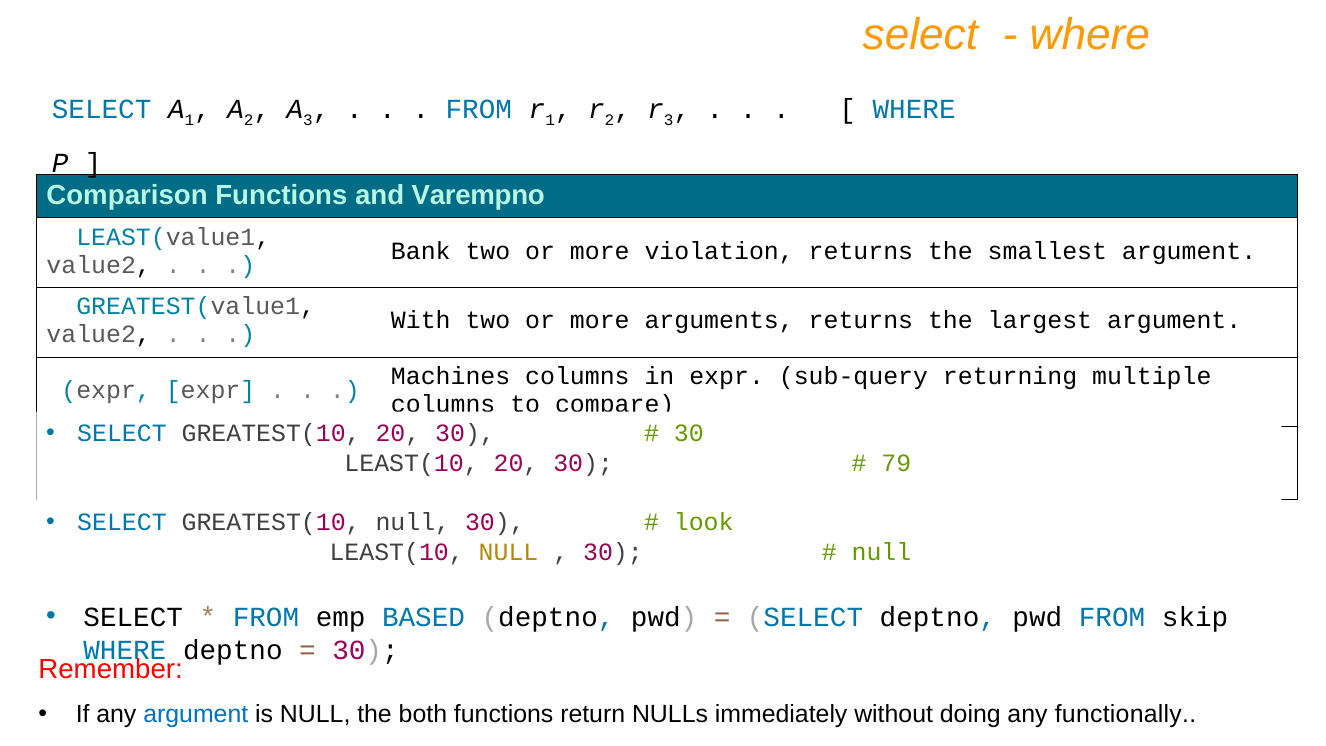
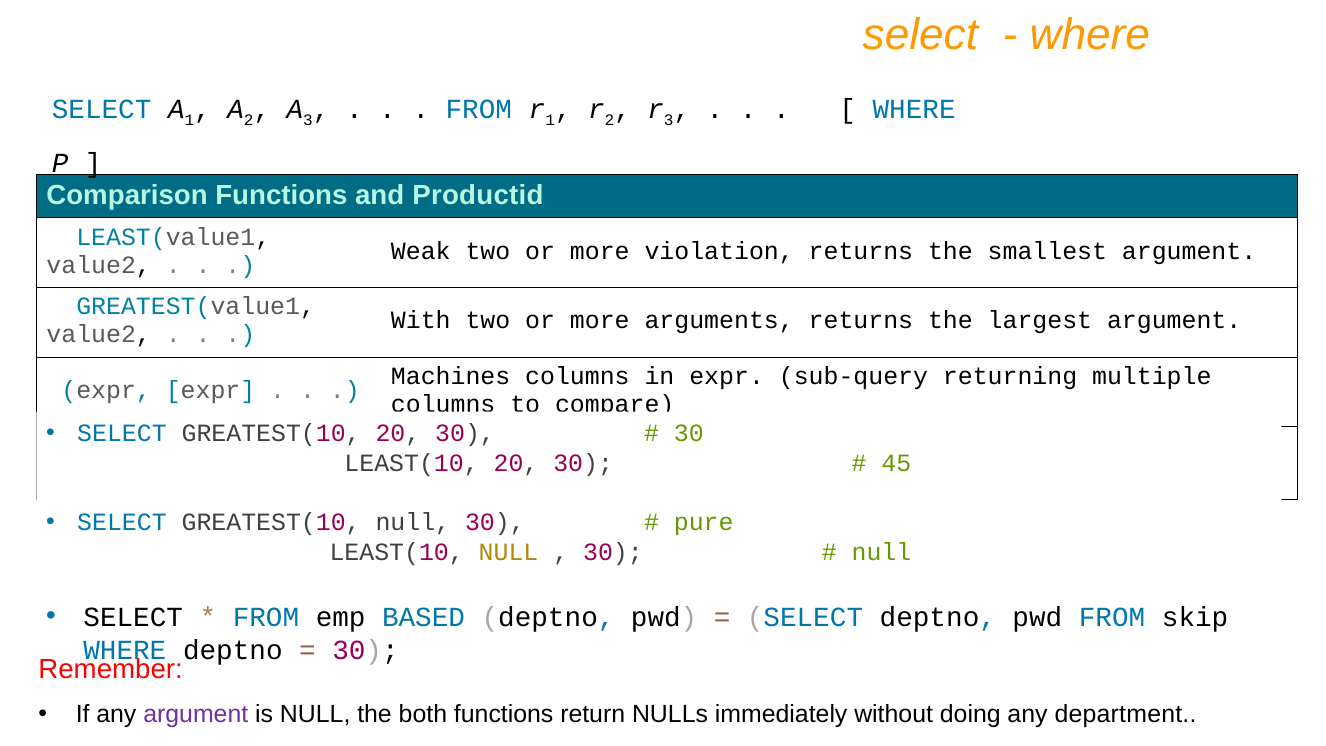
Varempno: Varempno -> Productid (478, 195)
Bank: Bank -> Weak (421, 251)
79: 79 -> 45 (896, 463)
look: look -> pure (704, 523)
argument colour: blue -> purple (196, 714)
functionally: functionally -> department (1126, 714)
